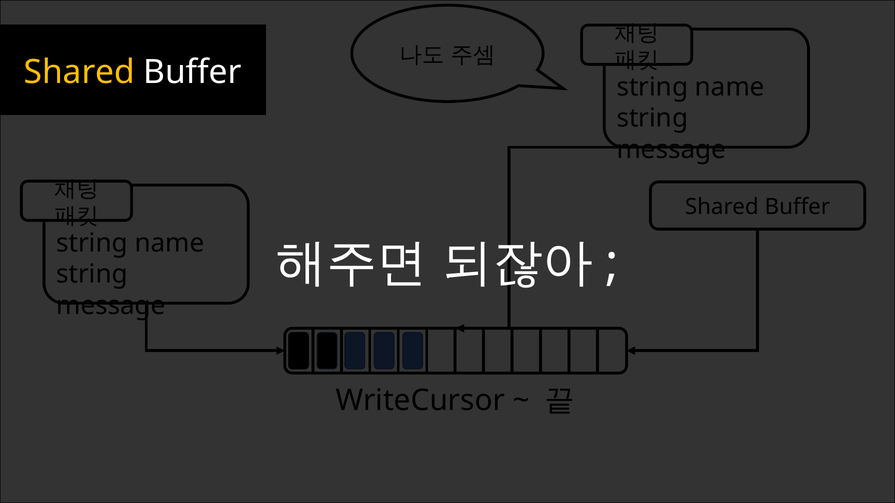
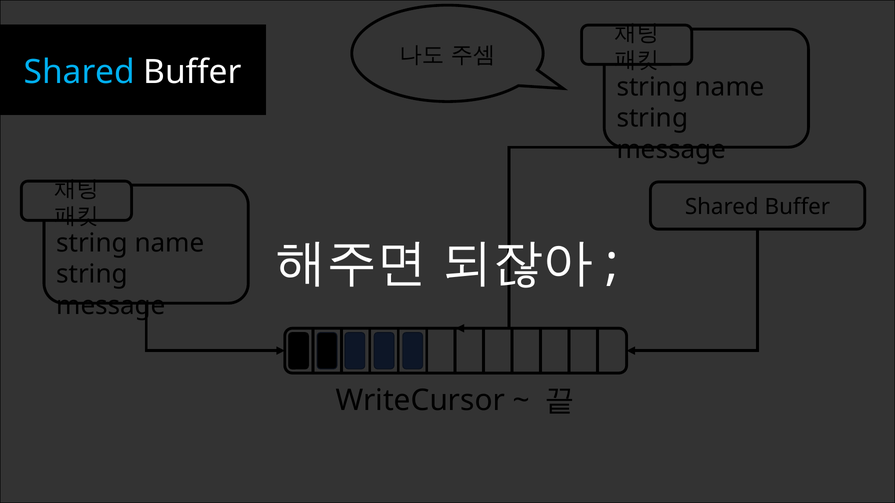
Shared colour: yellow -> light blue (79, 72)
